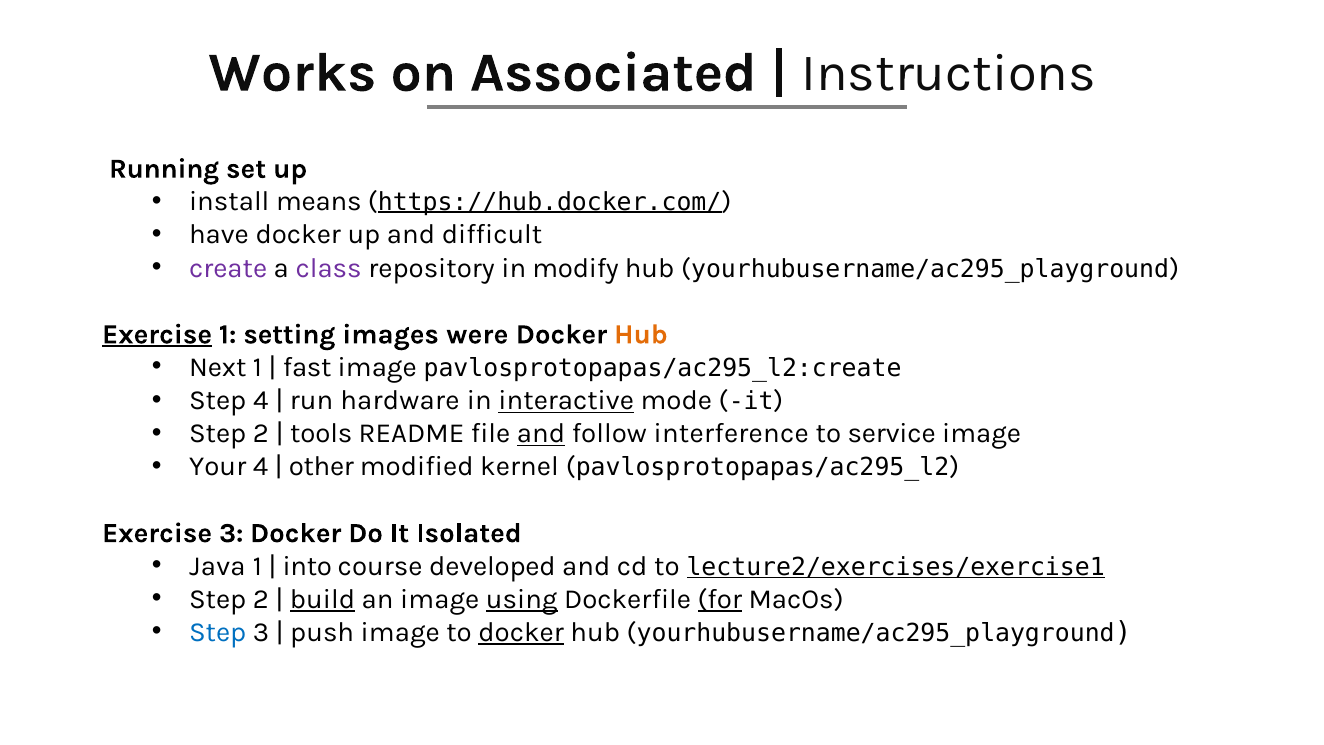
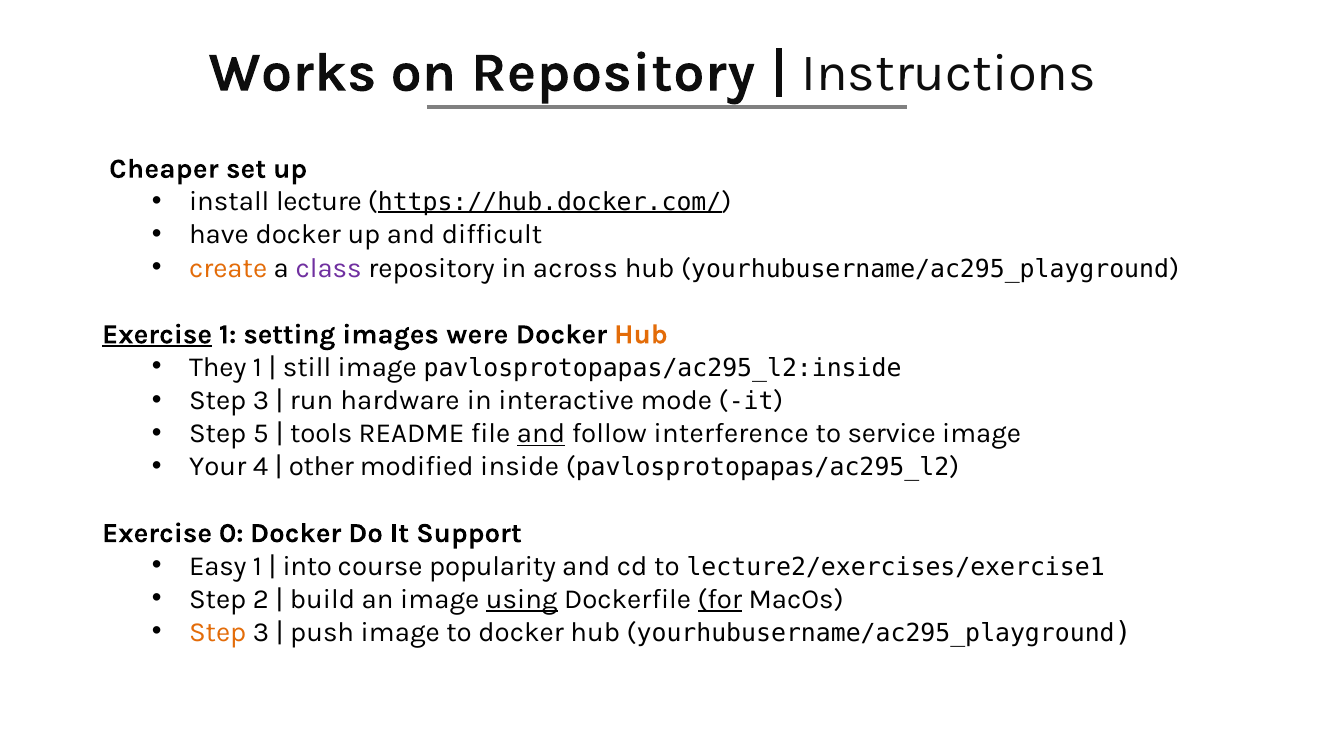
on Associated: Associated -> Repository (613, 72)
Running: Running -> Cheaper (164, 169)
means: means -> lecture (319, 202)
create colour: purple -> orange (228, 268)
modify: modify -> across (575, 268)
Next: Next -> They (218, 367)
fast: fast -> still (307, 367)
pavlosprotopapas/ac295_l2:create: pavlosprotopapas/ac295_l2:create -> pavlosprotopapas/ac295_l2:inside (663, 368)
4: 4 -> 3 (261, 400)
interactive underline: present -> none (566, 400)
2: 2 -> 5 (261, 433)
kernel: kernel -> inside (520, 467)
Exercise 3: 3 -> 0 (231, 533)
Isolated: Isolated -> Support (469, 533)
Java: Java -> Easy (218, 566)
developed: developed -> popularity (493, 566)
lecture2/exercises/exercise1 underline: present -> none (896, 567)
build underline: present -> none (322, 599)
Step colour: blue -> orange (218, 632)
docker underline: present -> none (521, 632)
